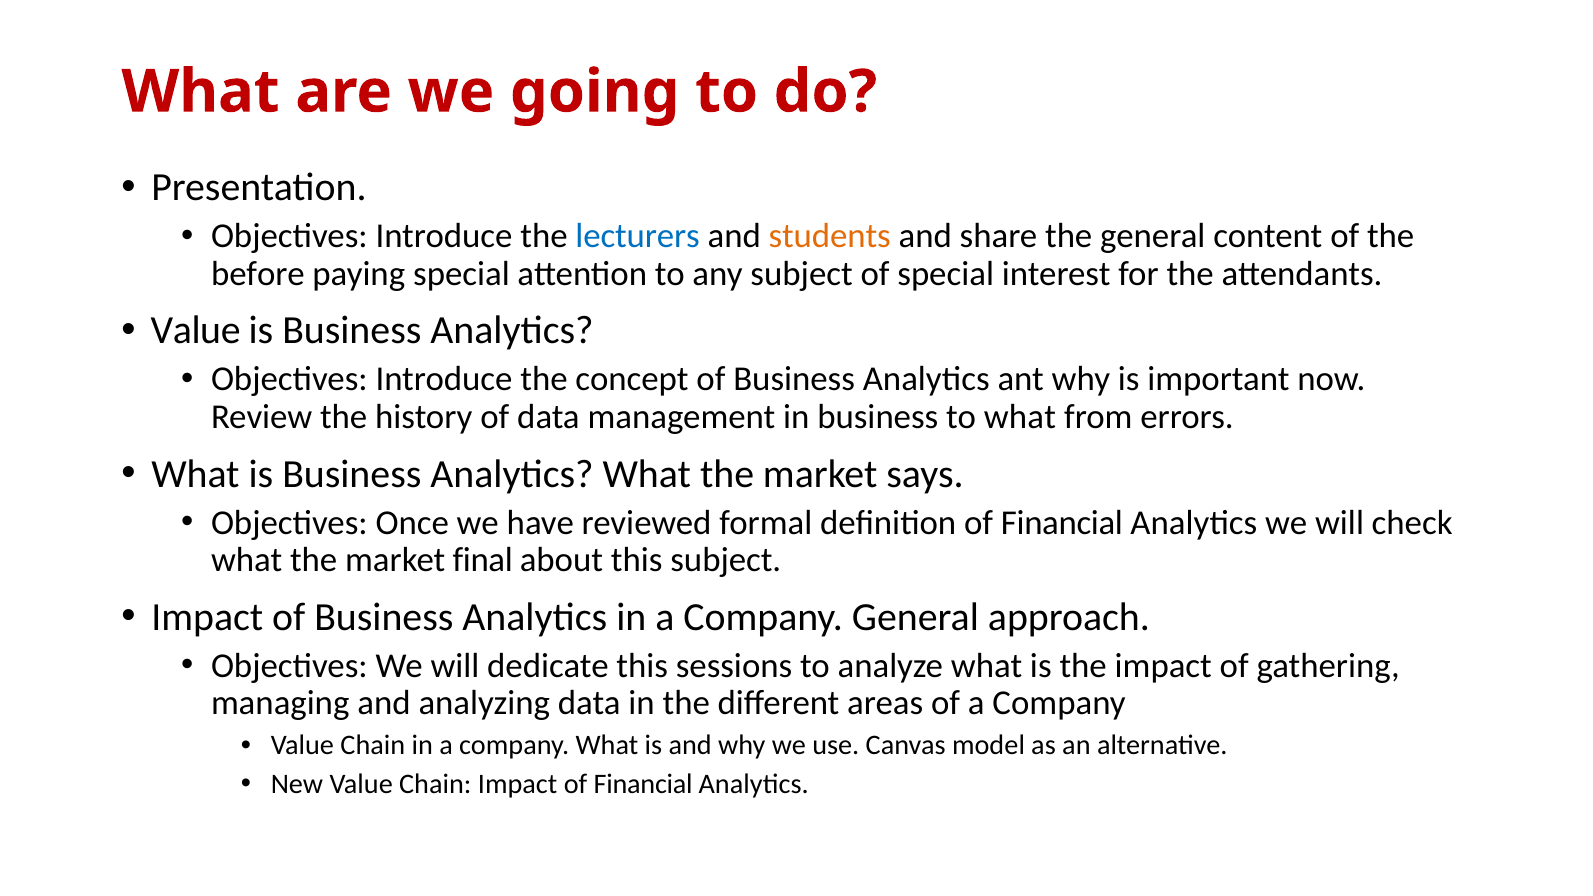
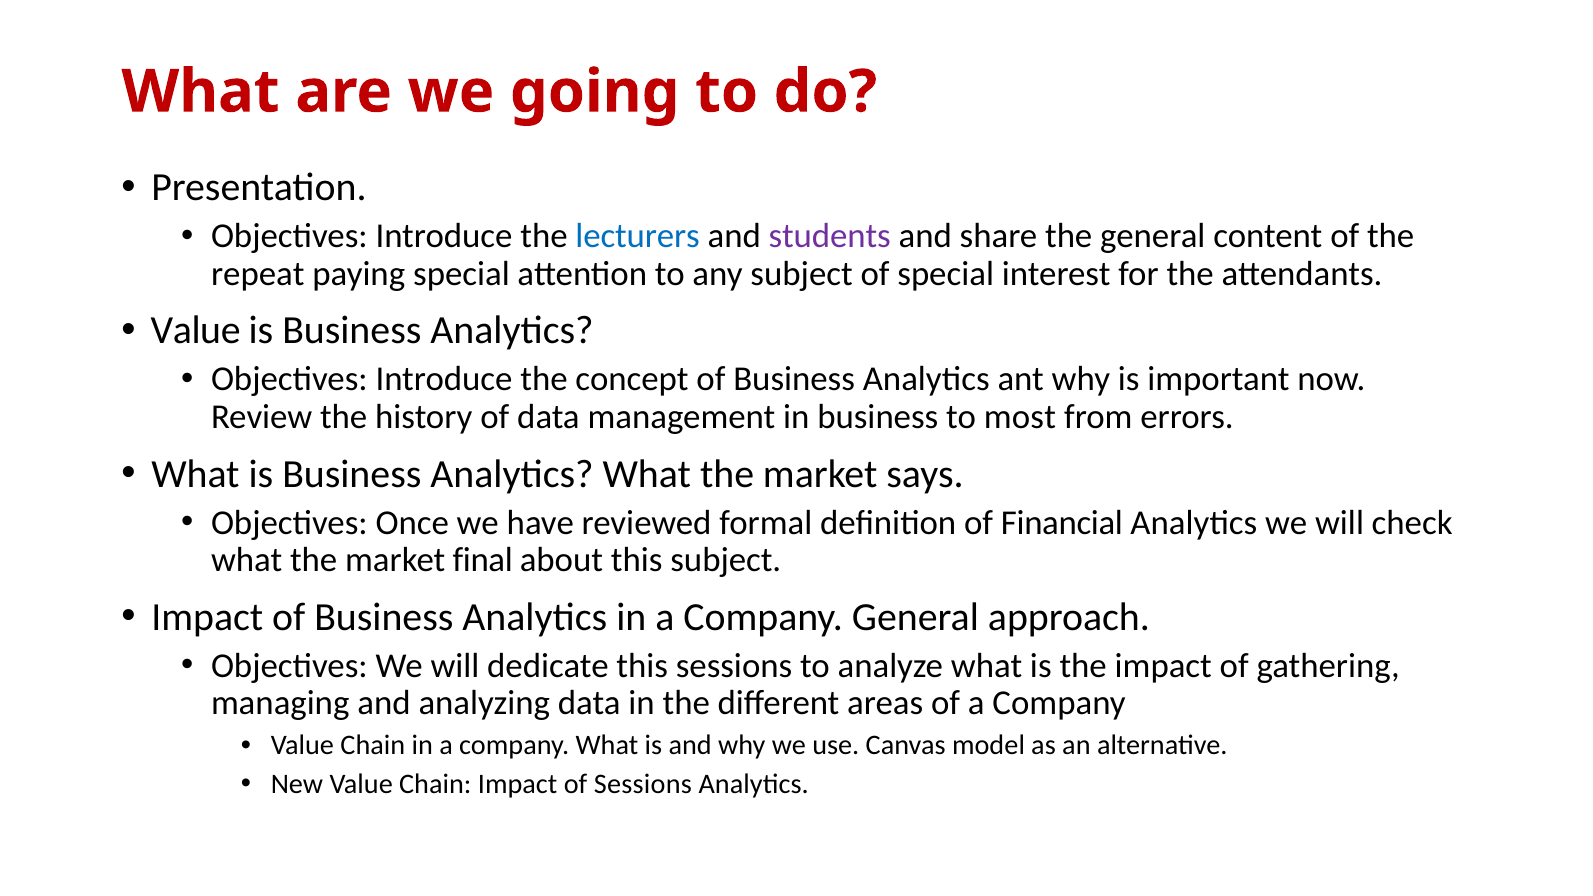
students colour: orange -> purple (830, 236)
before: before -> repeat (258, 274)
to what: what -> most (1020, 417)
Impact of Financial: Financial -> Sessions (643, 784)
